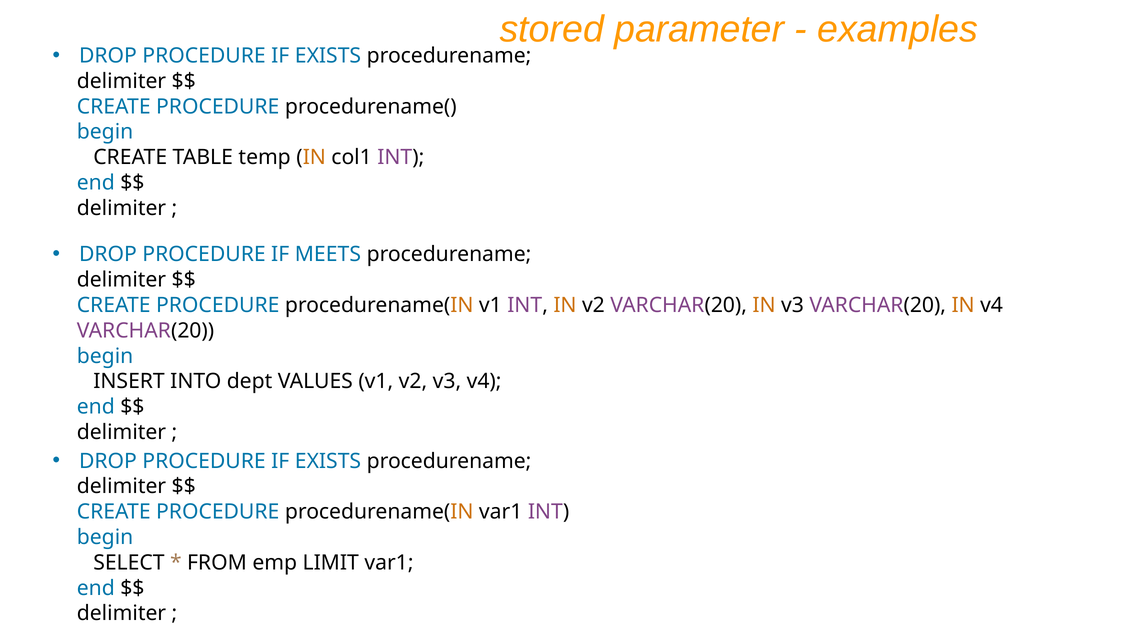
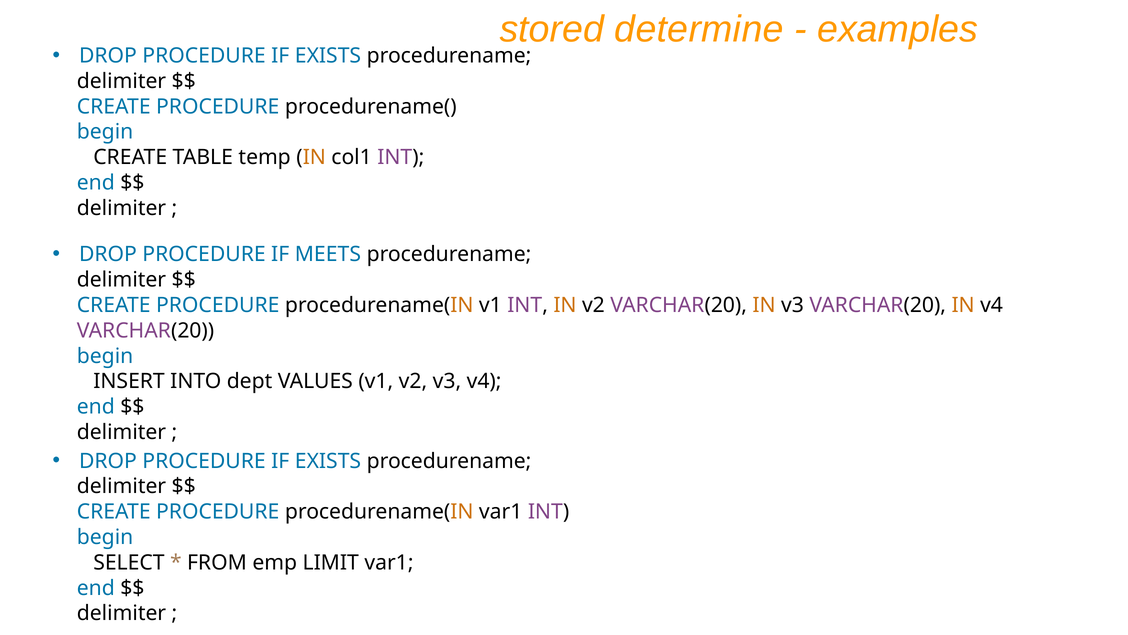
parameter: parameter -> determine (699, 29)
